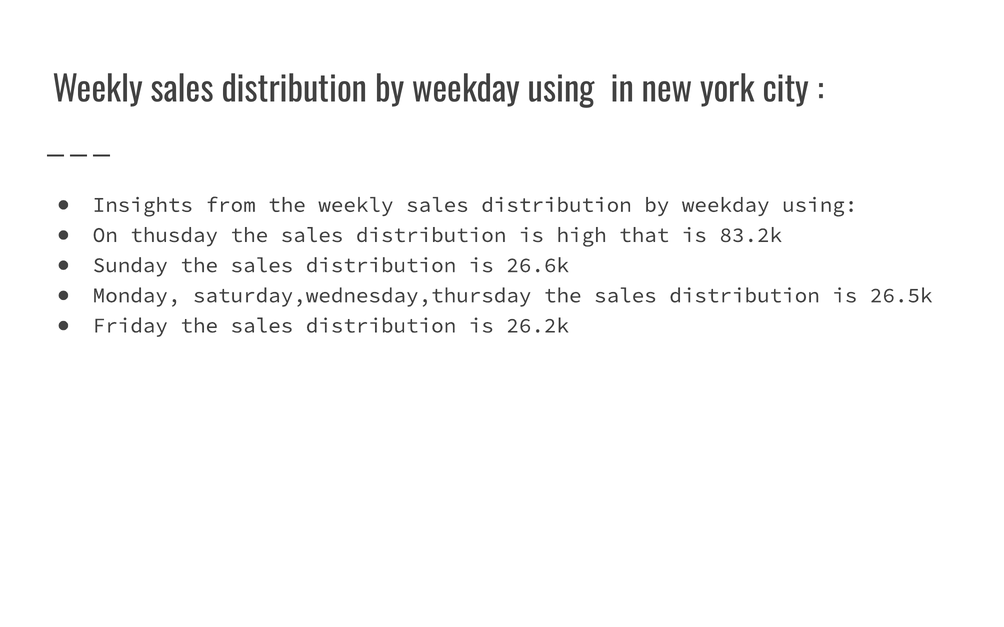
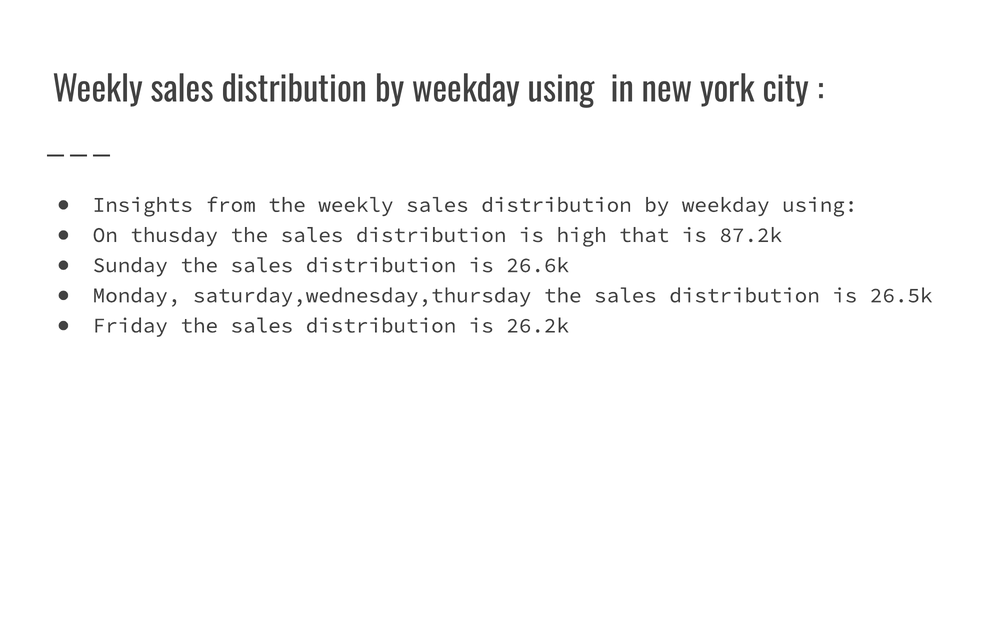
83.2k: 83.2k -> 87.2k (751, 235)
